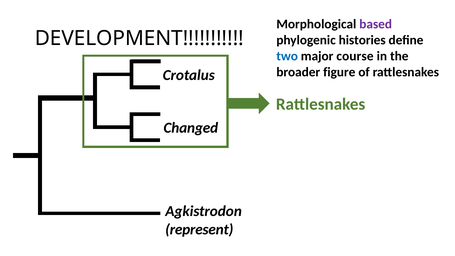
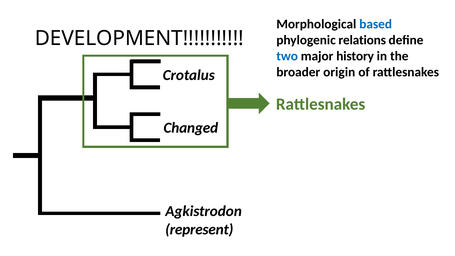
based colour: purple -> blue (376, 24)
histories: histories -> relations (362, 40)
course: course -> history (355, 56)
figure: figure -> origin (339, 72)
